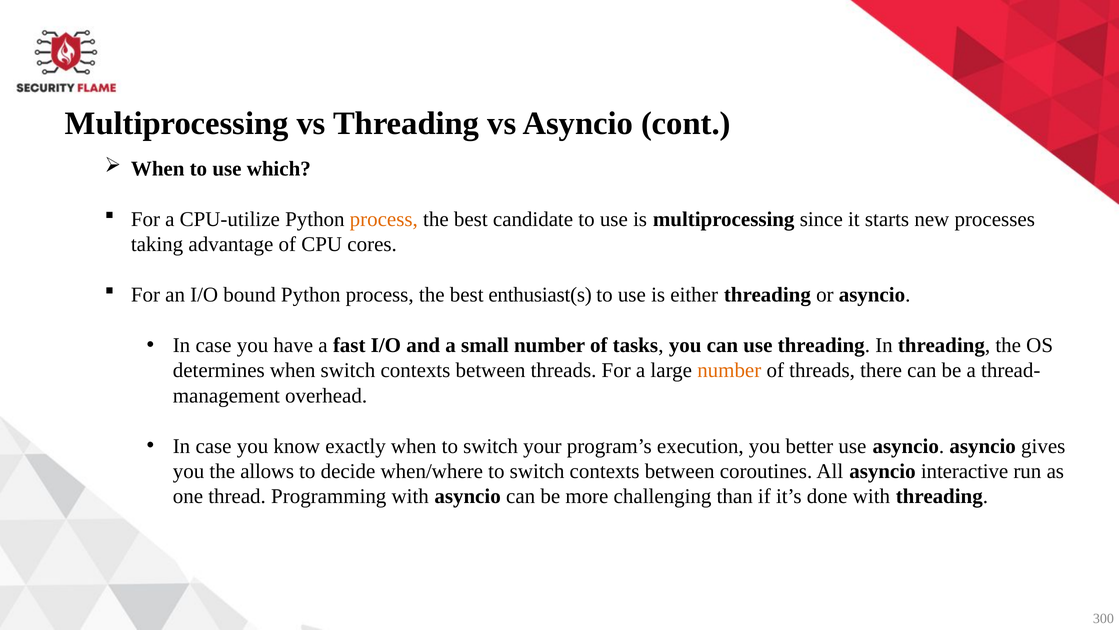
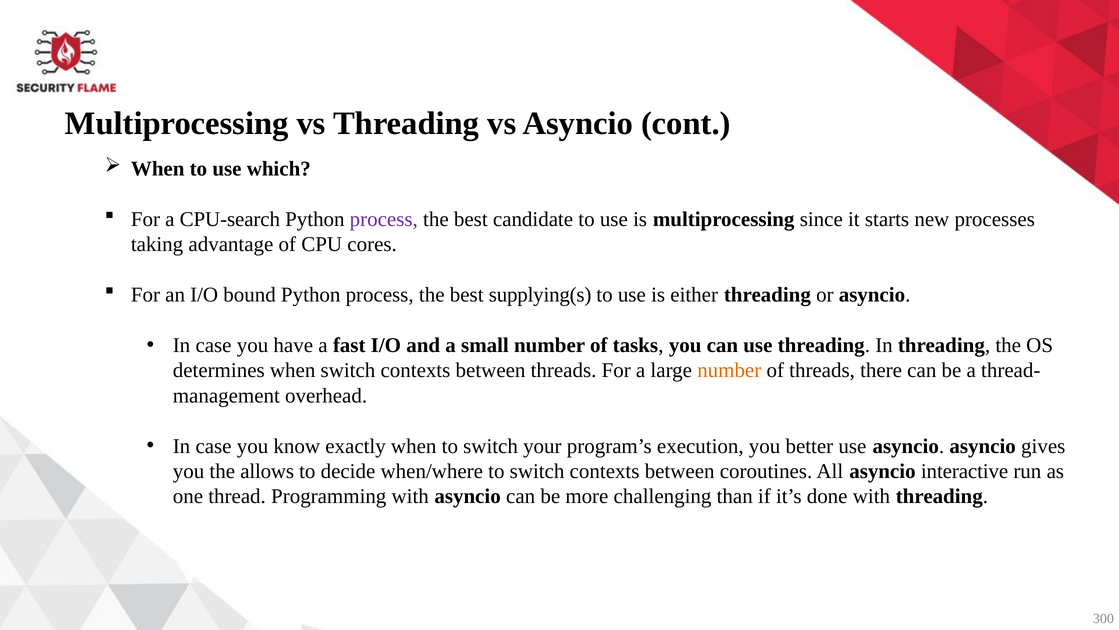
CPU-utilize: CPU-utilize -> CPU-search (230, 219)
process colour: orange -> purple (384, 219)
enthusiast(s: enthusiast(s -> supplying(s (540, 295)
